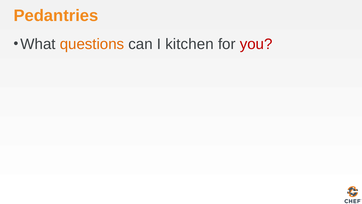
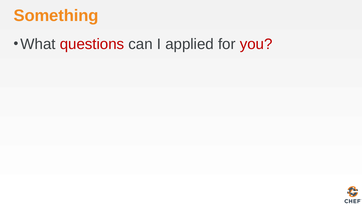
Pedantries: Pedantries -> Something (56, 16)
questions colour: orange -> red (92, 44)
kitchen: kitchen -> applied (190, 44)
